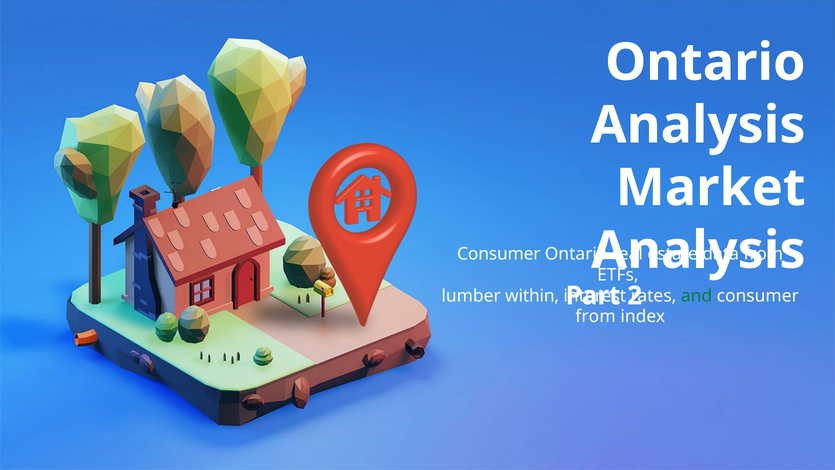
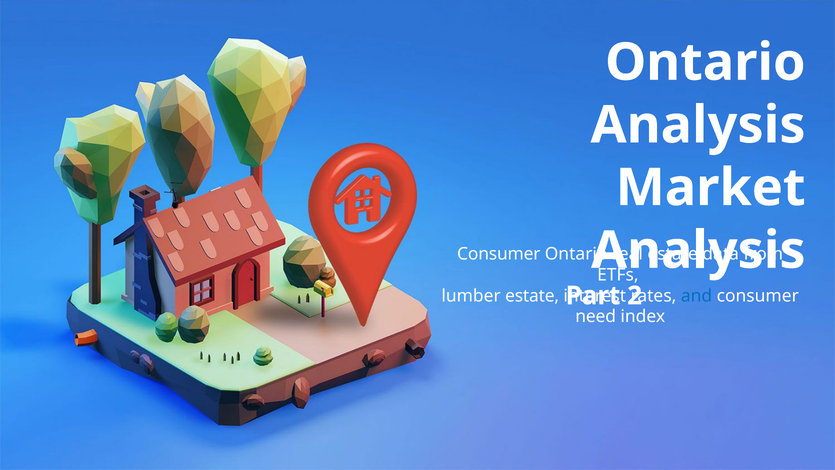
lumber within: within -> estate (532, 296)
and colour: green -> blue (697, 296)
from: from -> need (596, 316)
